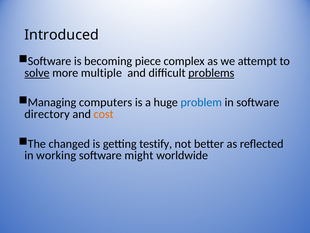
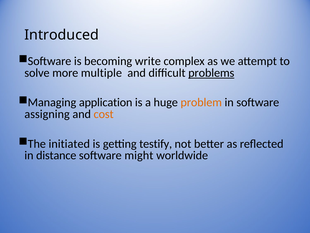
piece: piece -> write (148, 61)
solve underline: present -> none (37, 73)
computers: computers -> application (106, 102)
problem colour: blue -> orange (201, 102)
directory: directory -> assigning (47, 114)
changed: changed -> initiated (69, 143)
working: working -> distance (56, 155)
